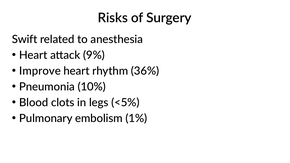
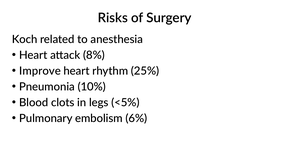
Swift: Swift -> Koch (25, 39)
9%: 9% -> 8% (94, 55)
36%: 36% -> 25% (145, 71)
1%: 1% -> 6% (136, 118)
